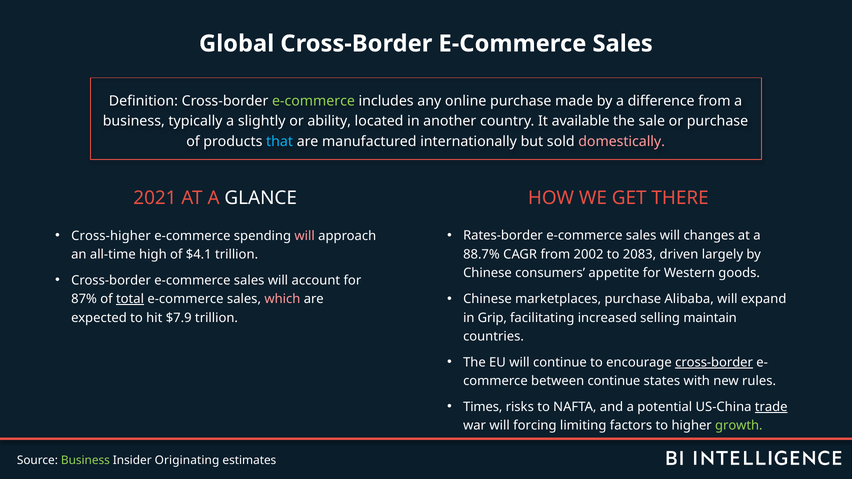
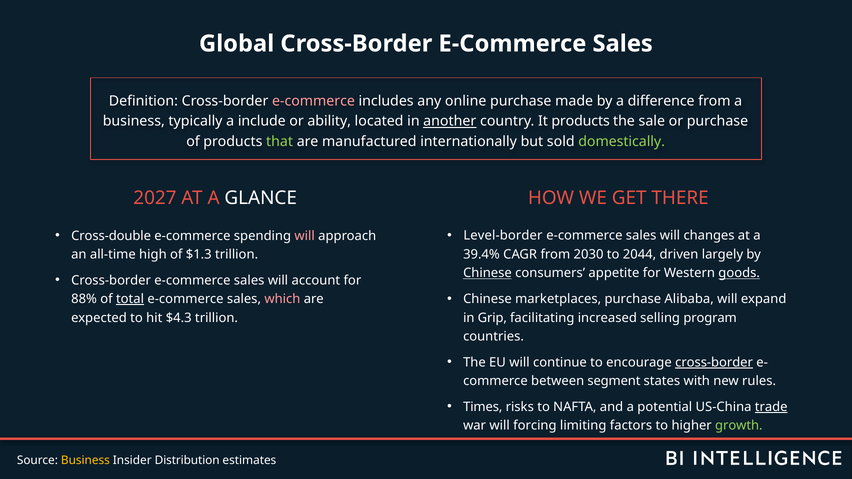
e-commerce colour: light green -> pink (313, 101)
slightly: slightly -> include (262, 121)
another underline: none -> present (450, 121)
It available: available -> products (581, 121)
that colour: light blue -> light green (280, 142)
domestically colour: pink -> light green (622, 142)
2021: 2021 -> 2027 (155, 198)
Cross-higher: Cross-higher -> Cross-double (111, 236)
Rates-border: Rates-border -> Level-border (503, 236)
$4.1: $4.1 -> $1.3 (199, 255)
88.7%: 88.7% -> 39.4% (481, 255)
2002: 2002 -> 2030 (589, 255)
2083: 2083 -> 2044 (640, 255)
Chinese underline: none -> present (487, 273)
goods underline: none -> present (739, 273)
87%: 87% -> 88% (84, 299)
maintain: maintain -> program (710, 318)
$7.9: $7.9 -> $4.3 (179, 318)
between continue: continue -> segment (614, 381)
Business colour: light green -> yellow (85, 461)
Originating: Originating -> Distribution (187, 461)
